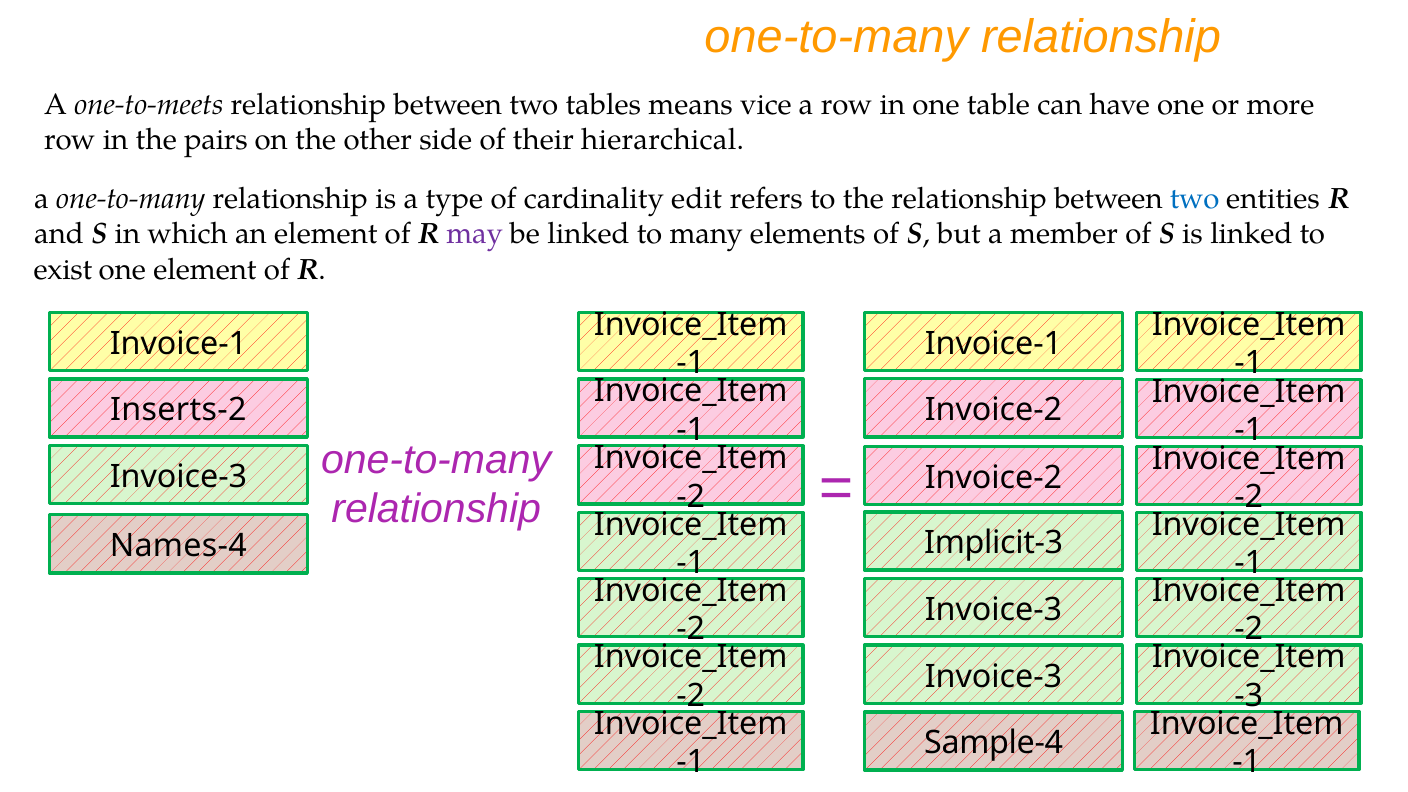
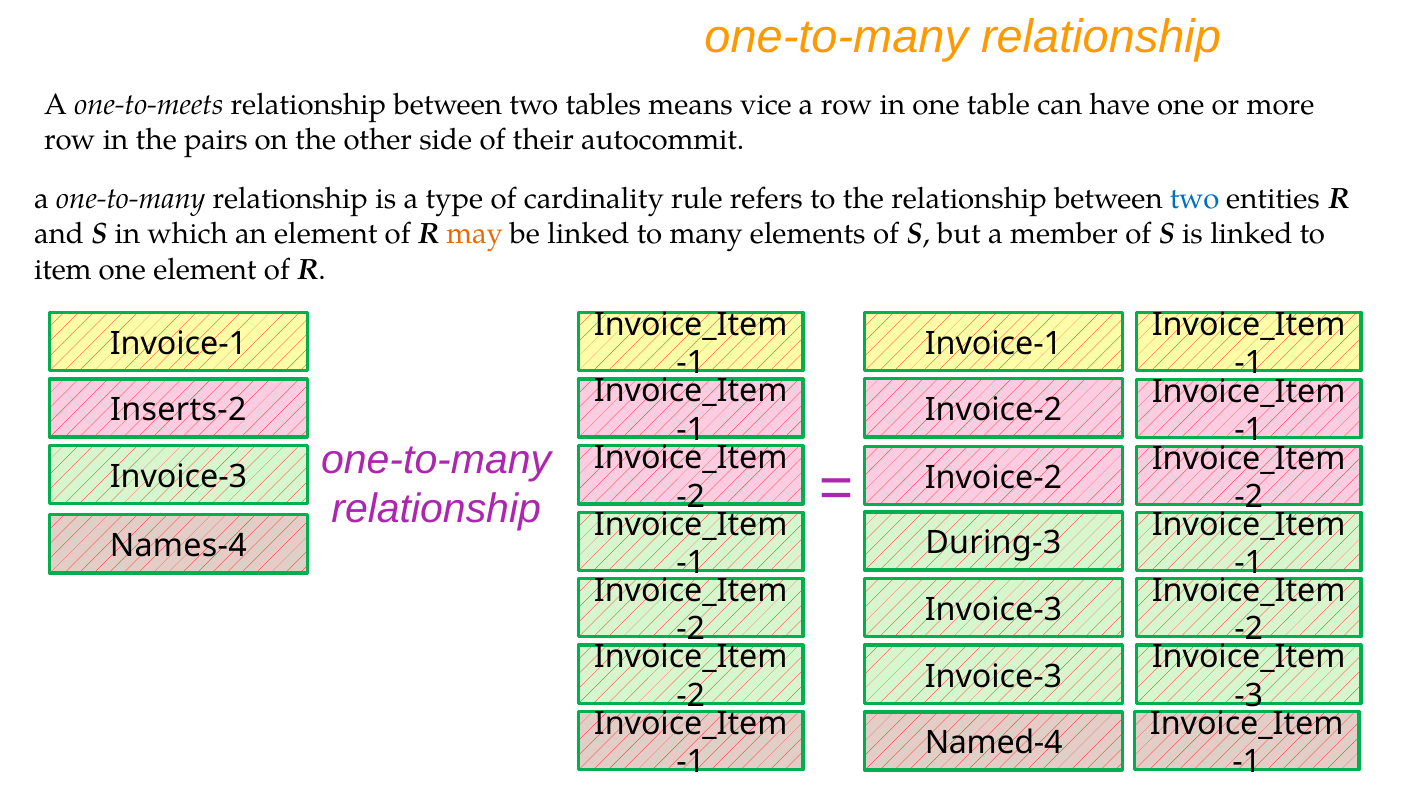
hierarchical: hierarchical -> autocommit (663, 140)
edit: edit -> rule (697, 199)
may colour: purple -> orange (475, 234)
exist: exist -> item (63, 269)
Implicit-3: Implicit-3 -> During-3 (993, 543)
Sample-4: Sample-4 -> Named-4 (994, 743)
